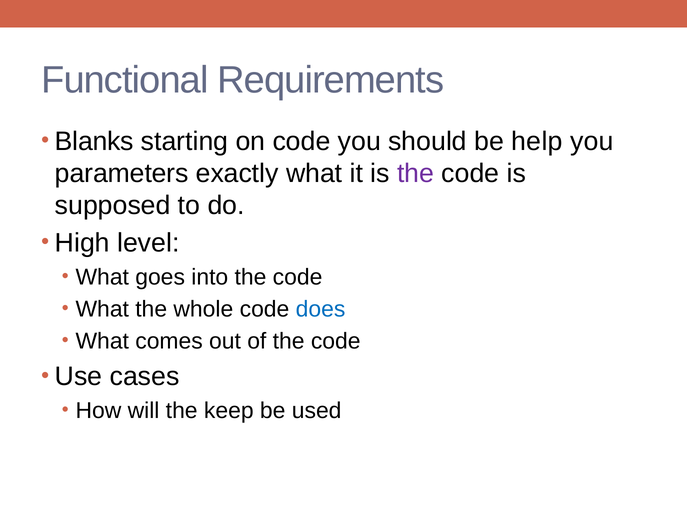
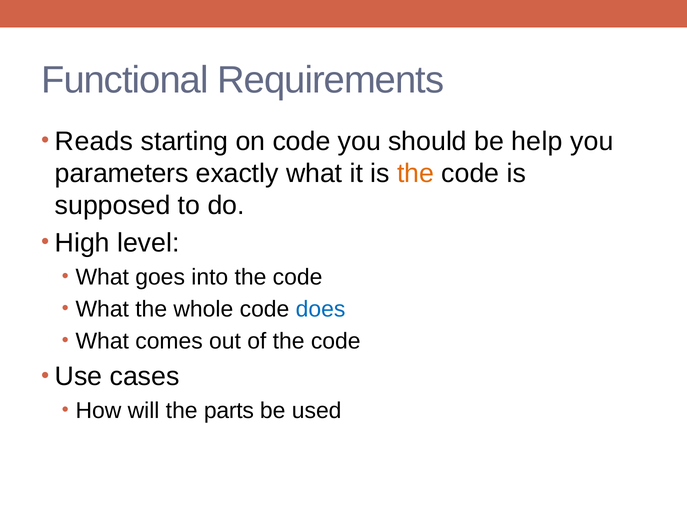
Blanks: Blanks -> Reads (94, 142)
the colour: purple -> orange (416, 174)
keep: keep -> parts (229, 411)
